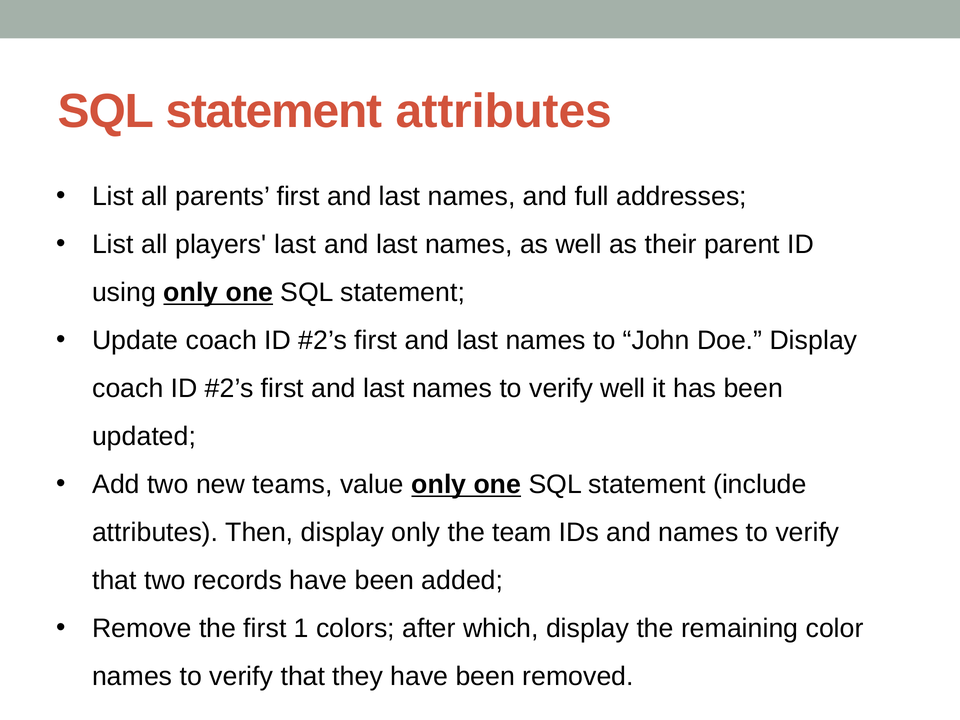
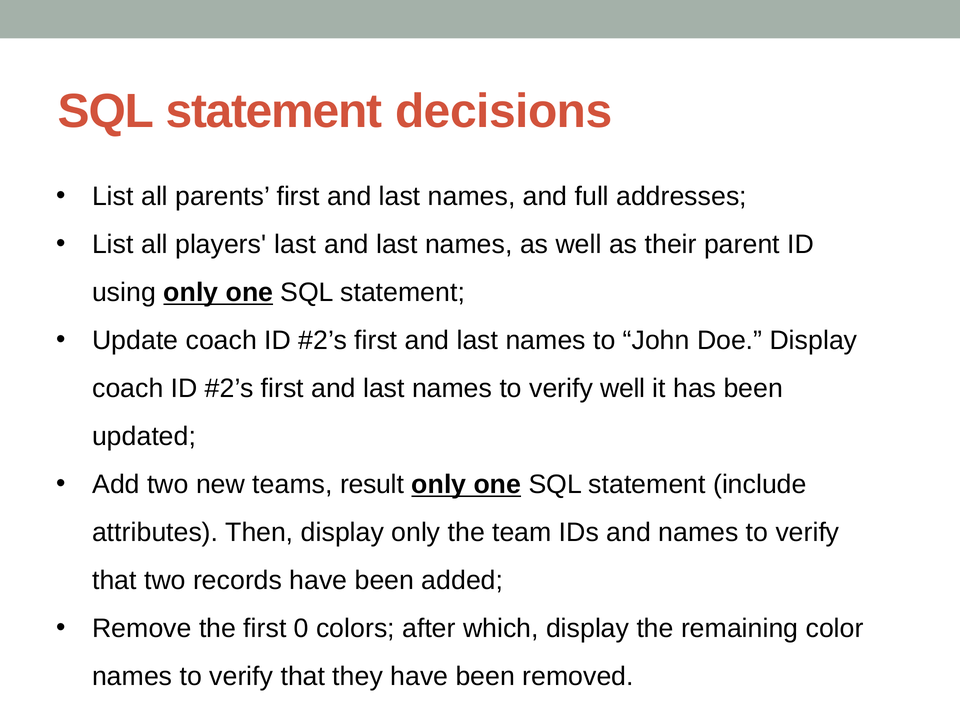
statement attributes: attributes -> decisions (504, 111)
value: value -> result (372, 485)
1: 1 -> 0 (301, 629)
